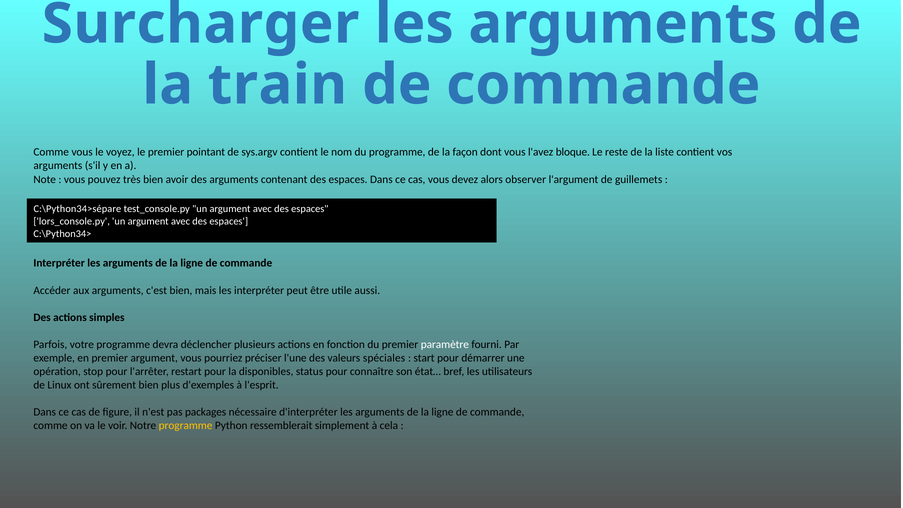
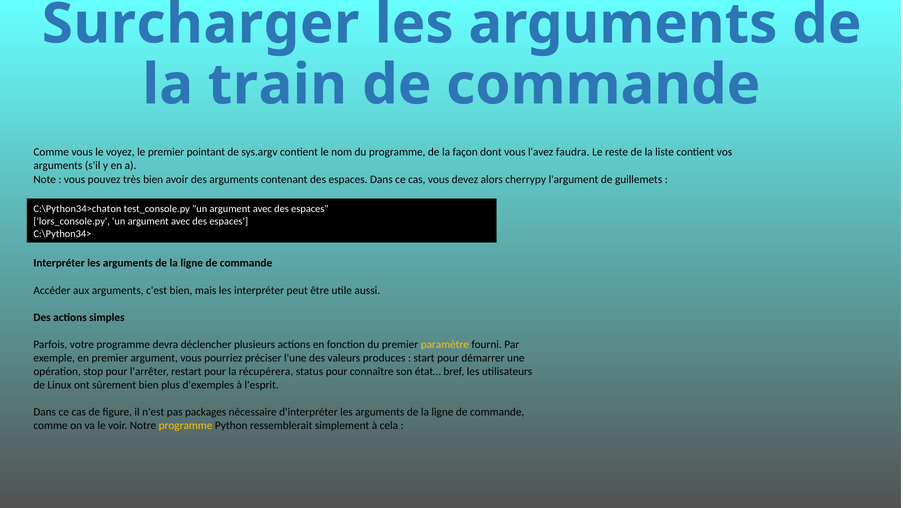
bloque: bloque -> faudra (573, 152)
observer: observer -> cherrypy (526, 179)
C:\Python34>sépare: C:\Python34>sépare -> C:\Python34>chaton (77, 209)
paramètre colour: white -> yellow (445, 344)
spéciales: spéciales -> produces (384, 358)
disponibles: disponibles -> récupérera (266, 372)
